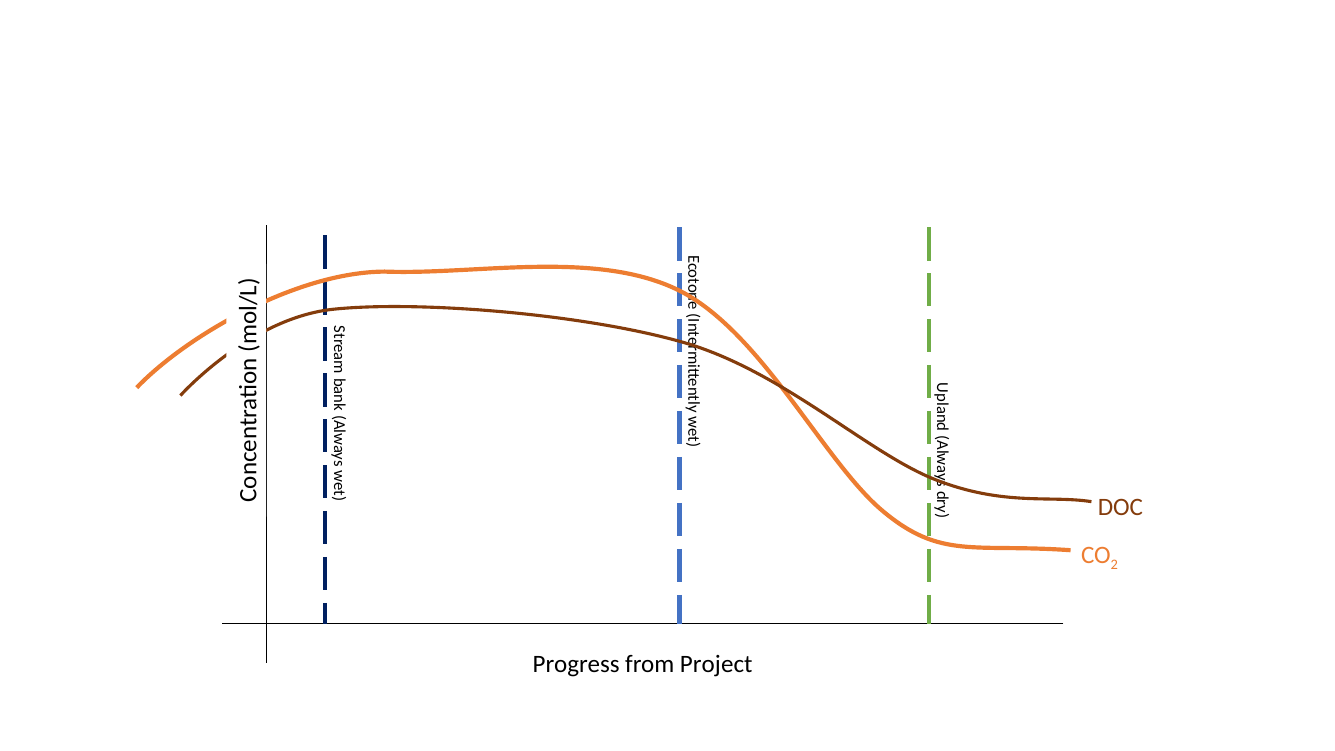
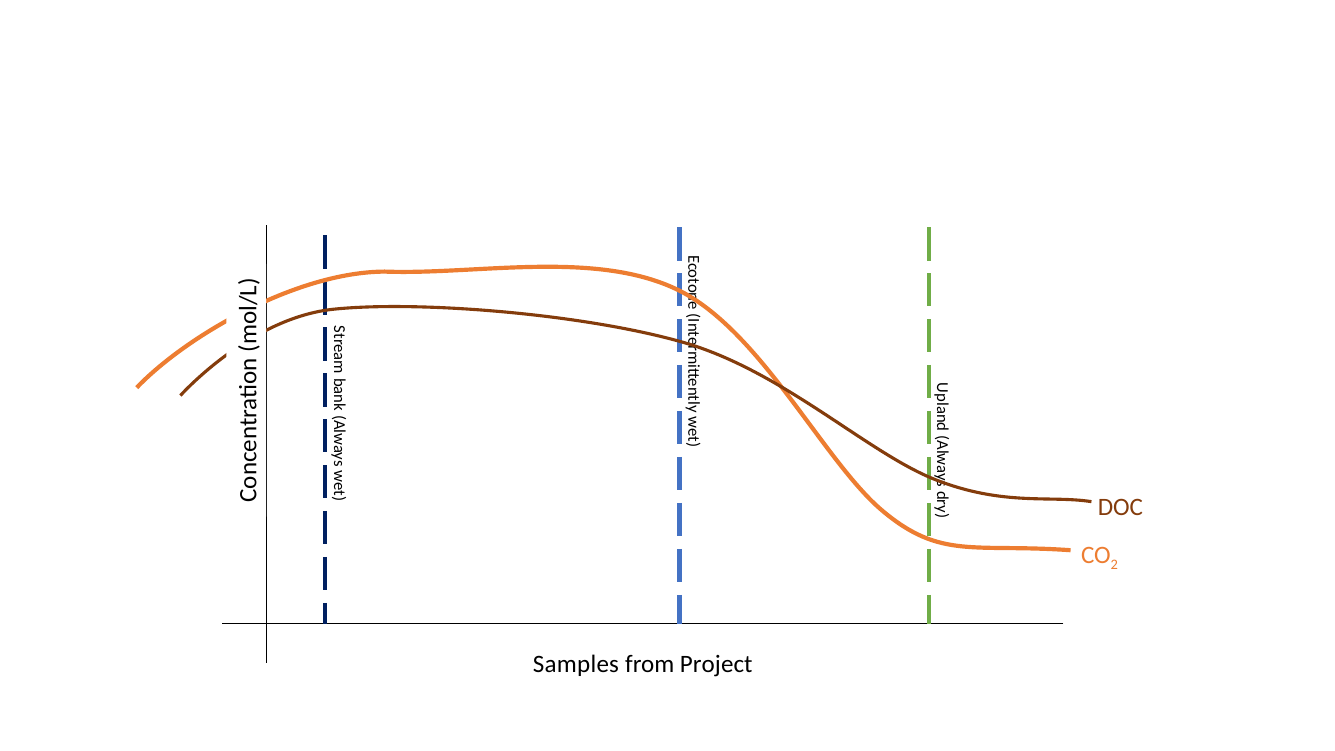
Progress: Progress -> Samples (576, 664)
